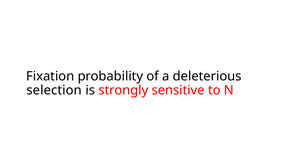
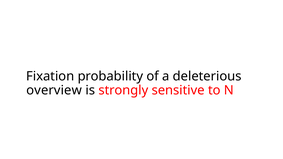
selection: selection -> overview (54, 90)
